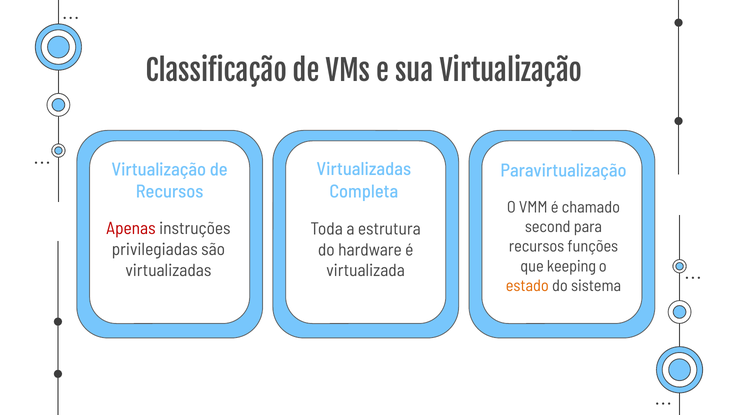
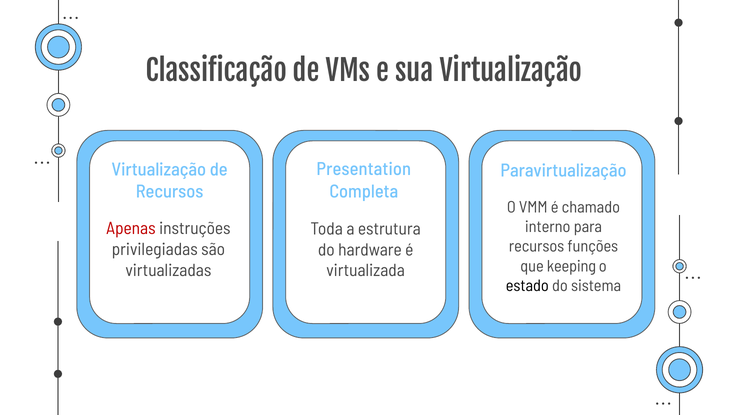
Virtualizadas: Virtualizadas -> Presentation (364, 169)
second: second -> interno (548, 227)
estado colour: orange -> black (527, 286)
